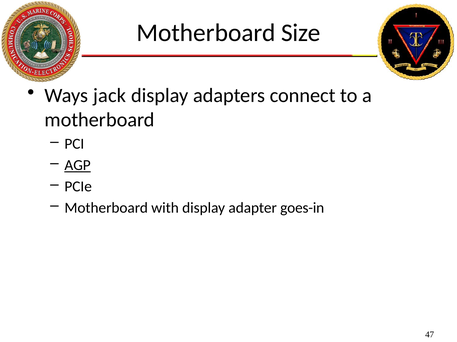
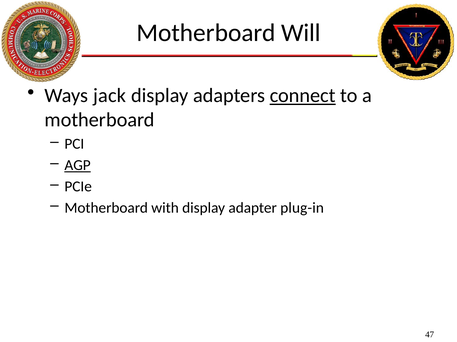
Size: Size -> Will (301, 33)
connect underline: none -> present (303, 96)
goes-in: goes-in -> plug-in (302, 208)
